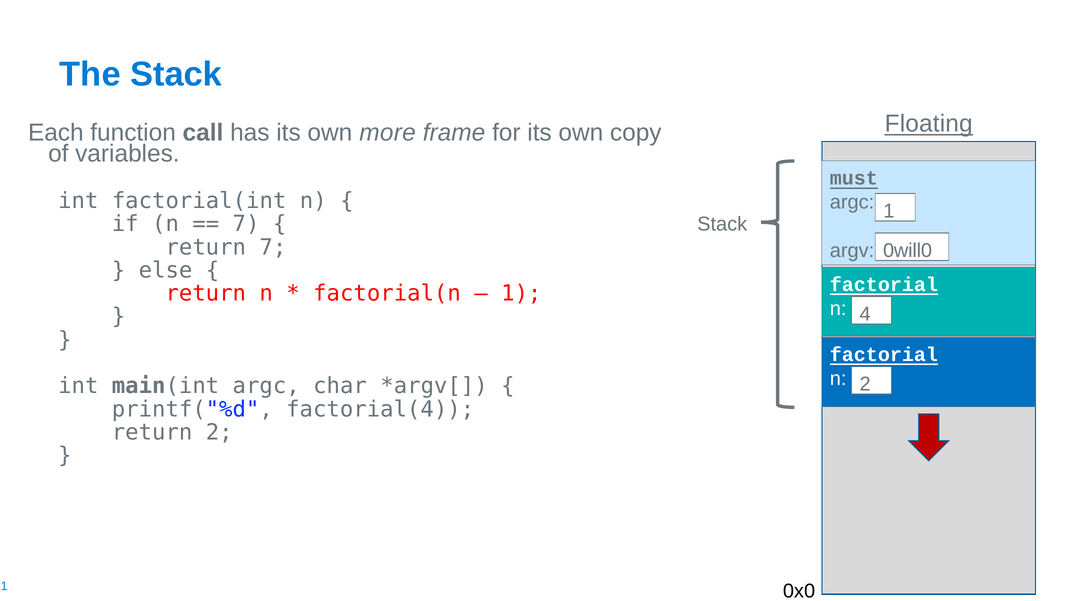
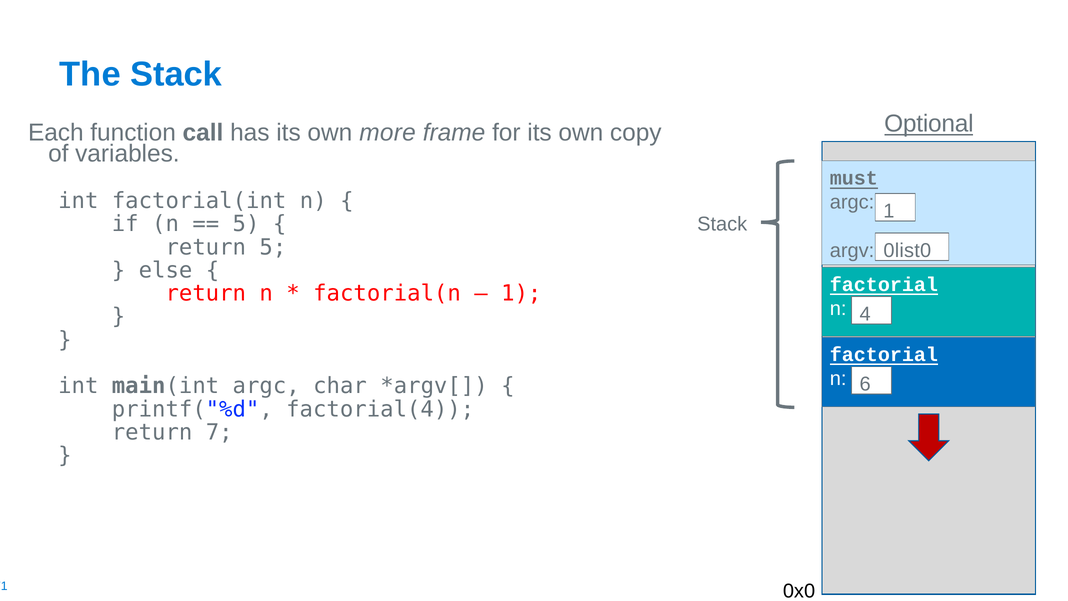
Floating: Floating -> Optional (929, 124)
7: 7 -> 5 (246, 224)
return 7: 7 -> 5 (273, 247)
0will0: 0will0 -> 0list0 (907, 250)
n 2: 2 -> 6 (865, 384)
return 2: 2 -> 7 (219, 432)
